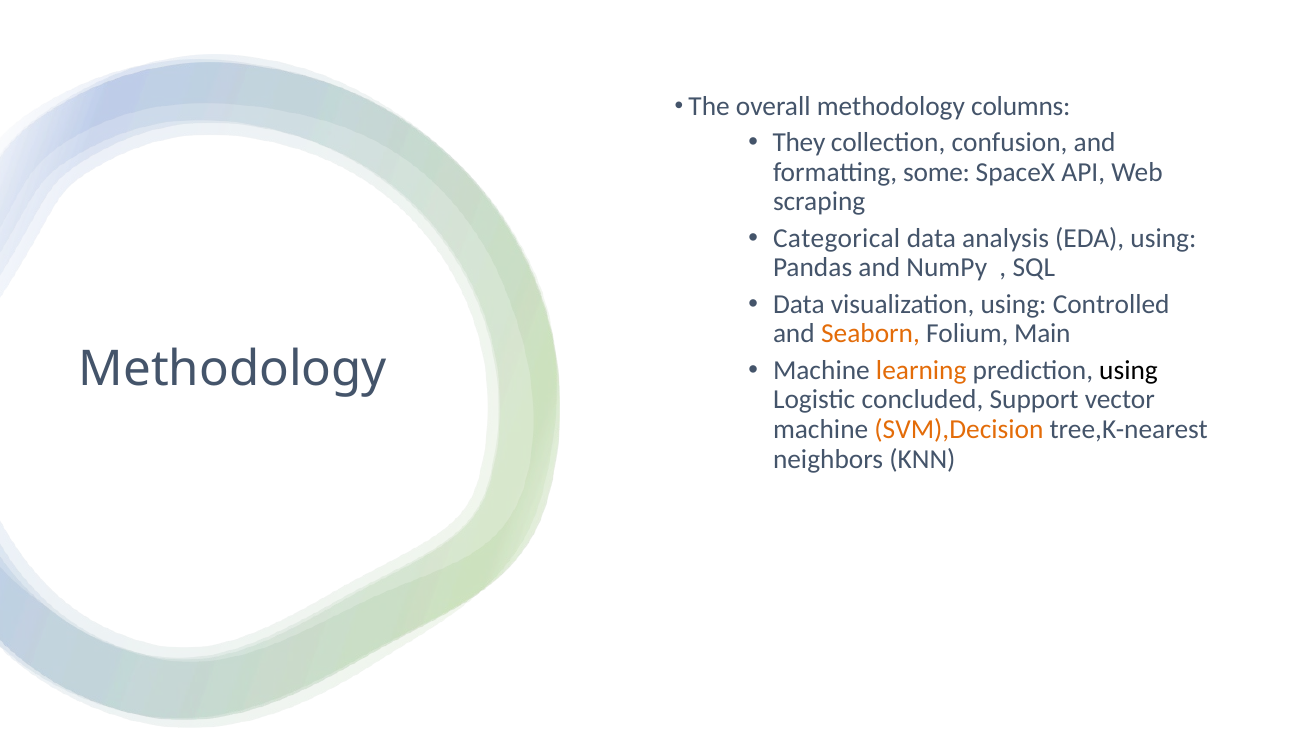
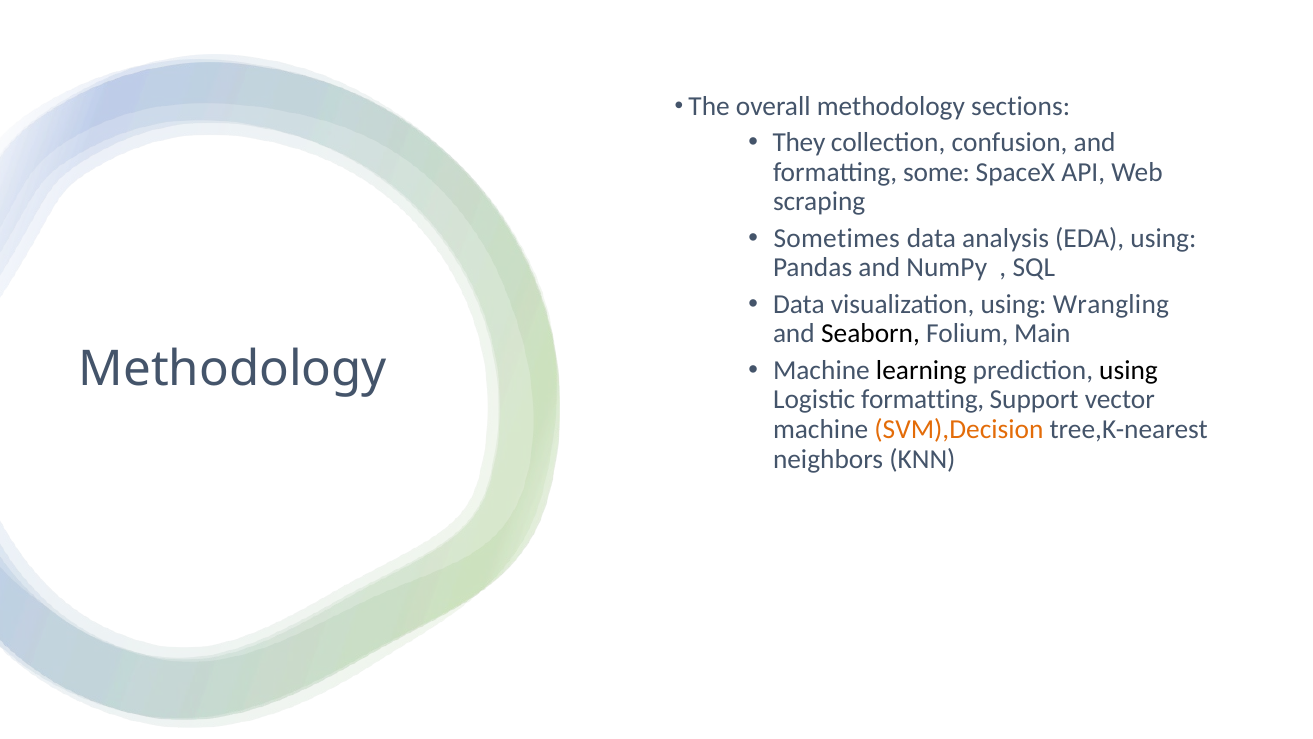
columns: columns -> sections (1021, 106)
Categorical: Categorical -> Sometimes (837, 238)
Controlled: Controlled -> Wrangling (1111, 304)
Seaborn colour: orange -> black (870, 334)
learning colour: orange -> black (921, 370)
Logistic concluded: concluded -> formatting (923, 400)
